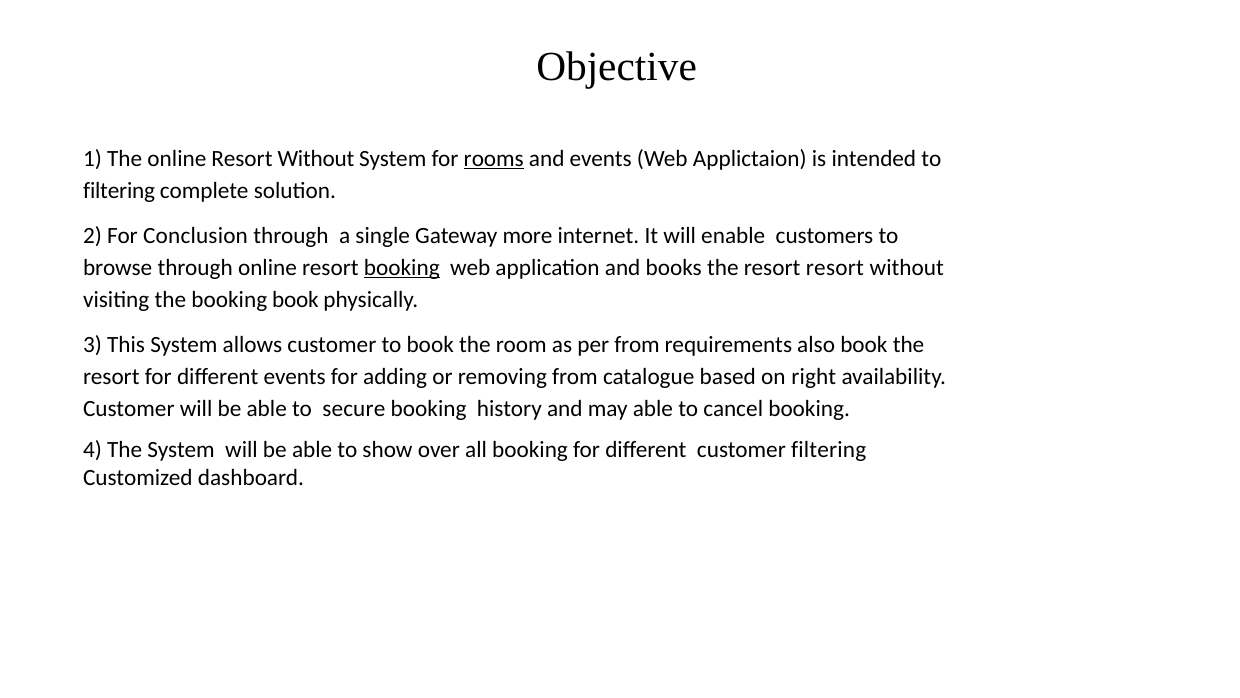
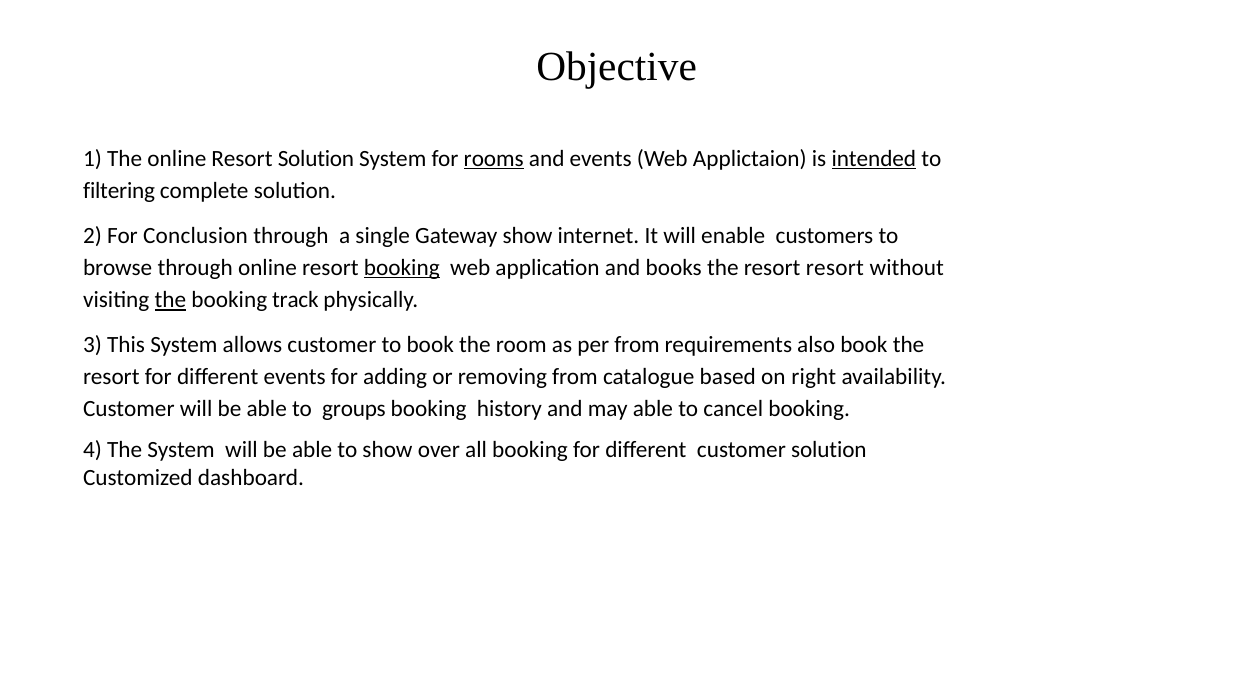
online Resort Without: Without -> Solution (316, 158)
intended underline: none -> present (874, 158)
Gateway more: more -> show (527, 235)
the underline: none -> present (170, 300)
booking book: book -> track (295, 300)
secure: secure -> groups (354, 409)
customer filtering: filtering -> solution (829, 450)
